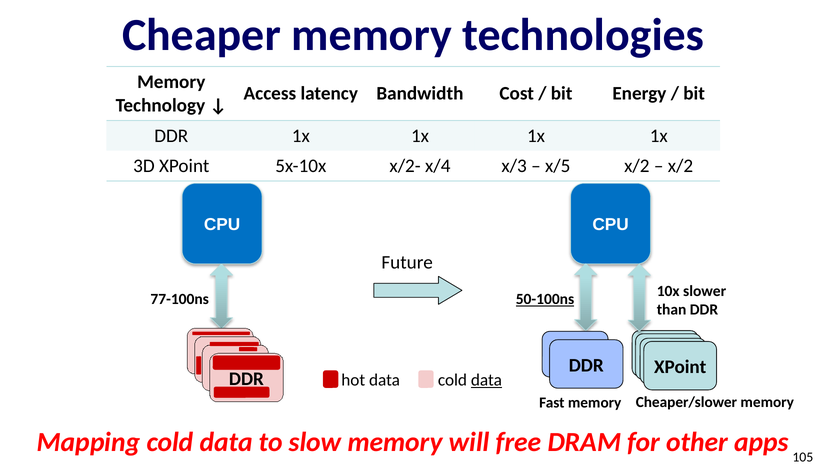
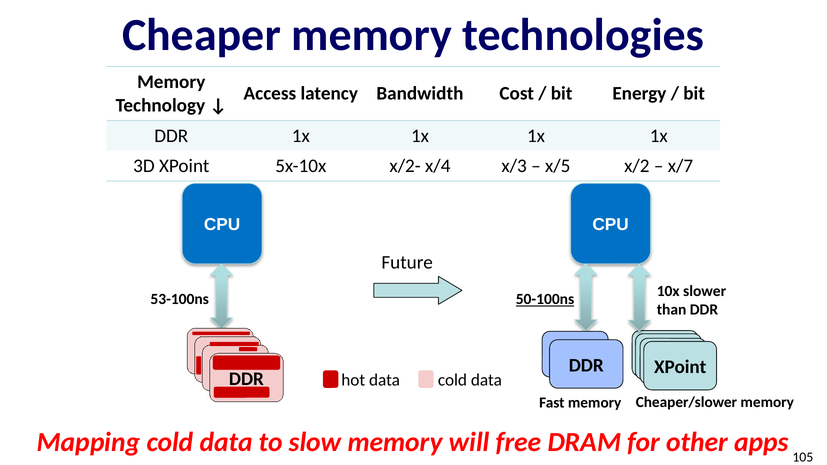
x/2: x/2 -> x/7 (680, 166)
77-100ns: 77-100ns -> 53-100ns (180, 299)
data underline: present -> none (486, 380)
